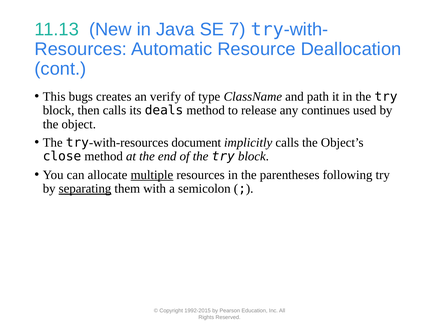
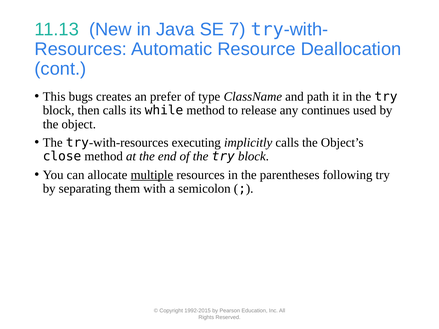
verify: verify -> prefer (166, 97)
deals: deals -> while (164, 111)
document: document -> executing (196, 143)
separating underline: present -> none (85, 189)
